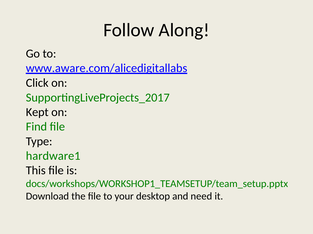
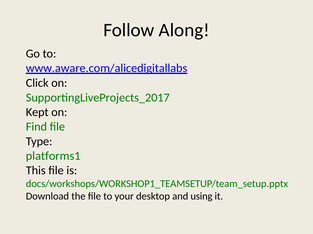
hardware1: hardware1 -> platforms1 (53, 156)
need: need -> using (201, 197)
